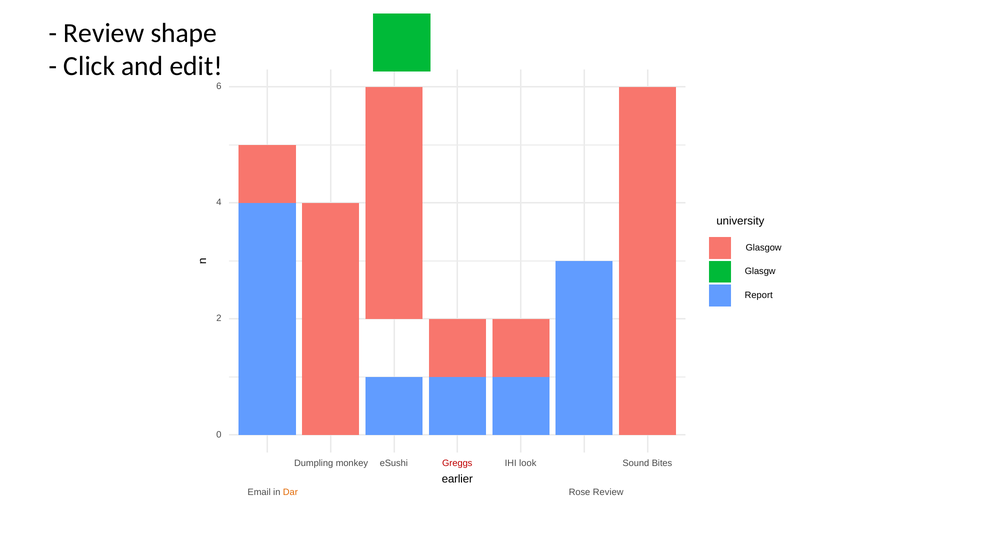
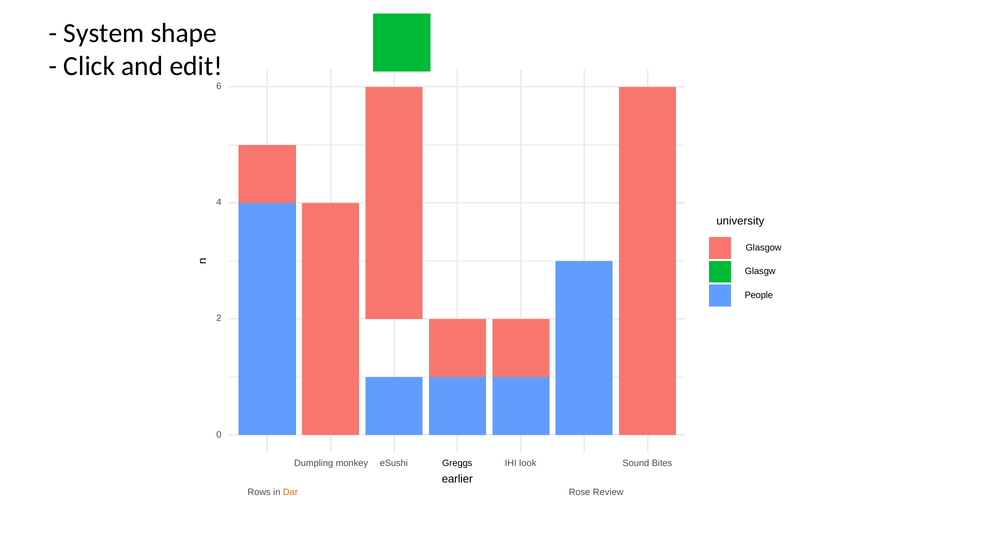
Review: Review -> System (104, 33)
Report: Report -> People (759, 295)
Greggs colour: red -> black (457, 463)
Email: Email -> Rows (259, 492)
